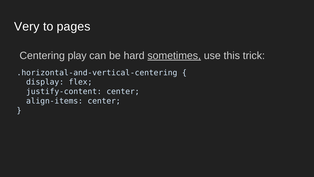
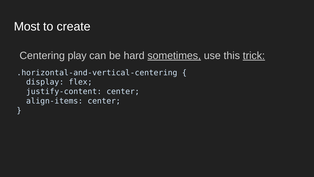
Very: Very -> Most (27, 27)
pages: pages -> create (74, 27)
trick underline: none -> present (254, 55)
